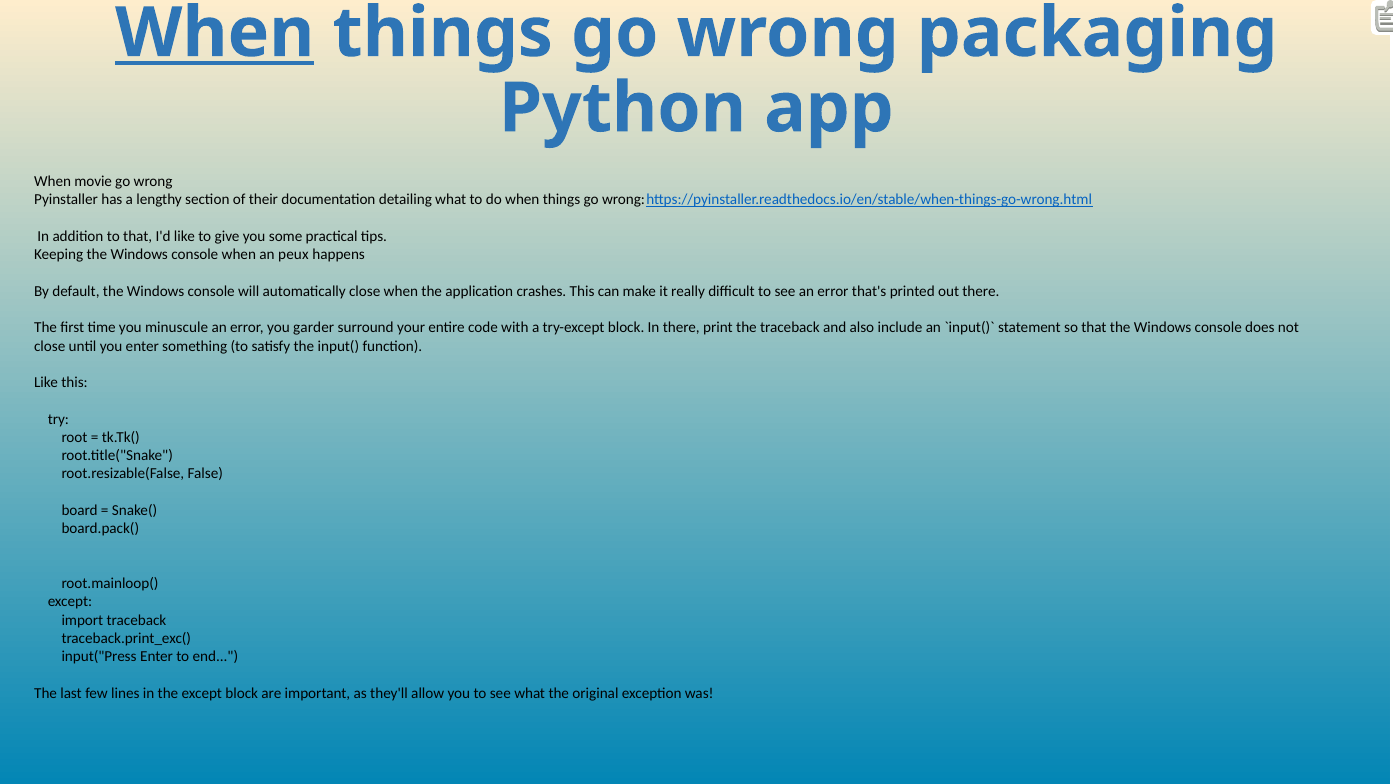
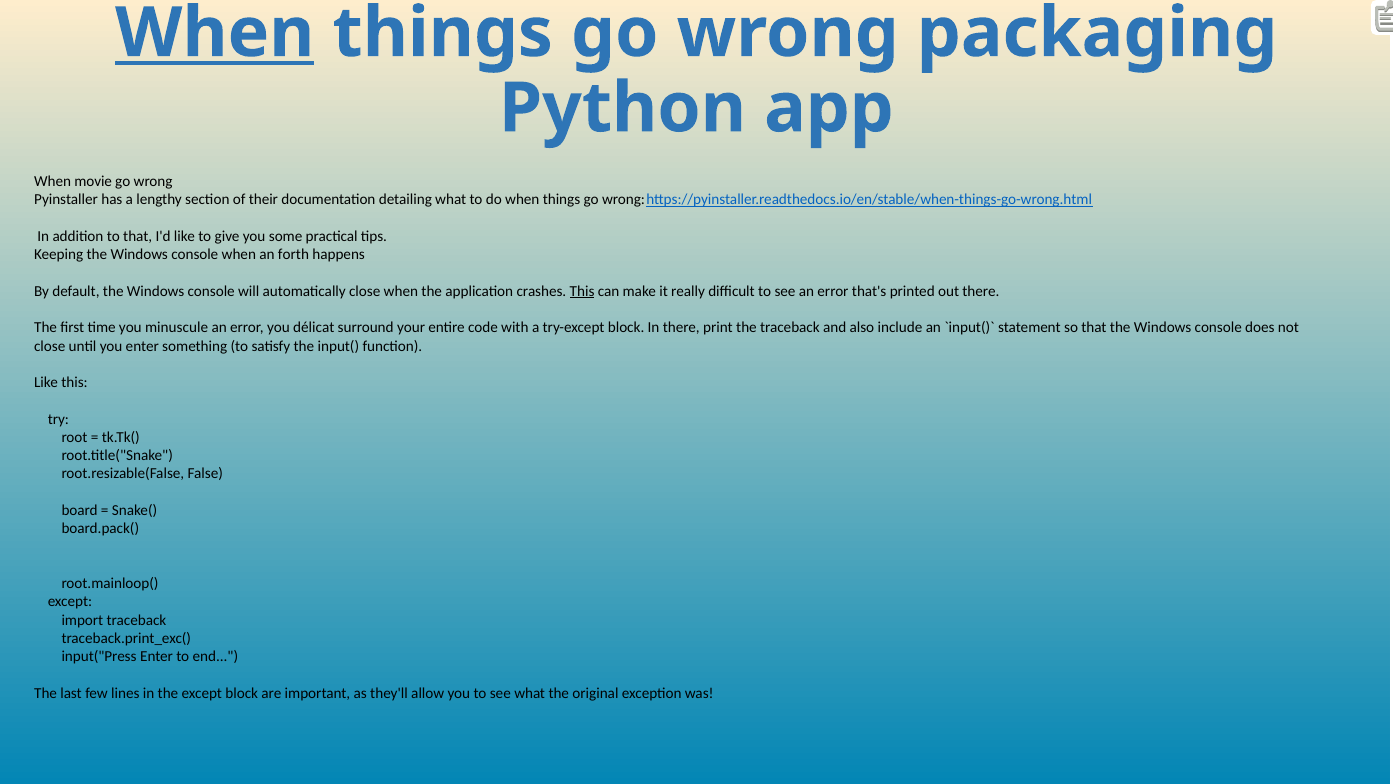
peux: peux -> forth (293, 254)
This underline: none -> present (582, 291)
garder: garder -> délicat (314, 328)
